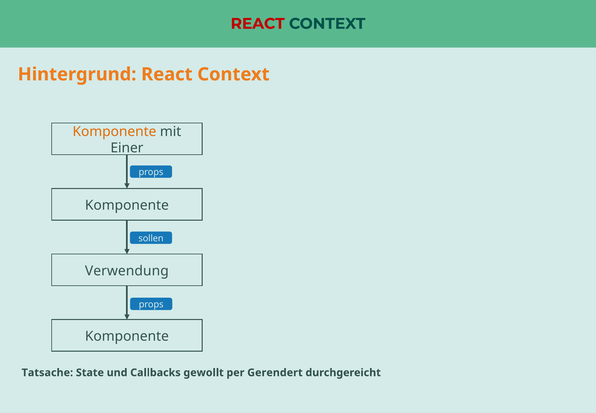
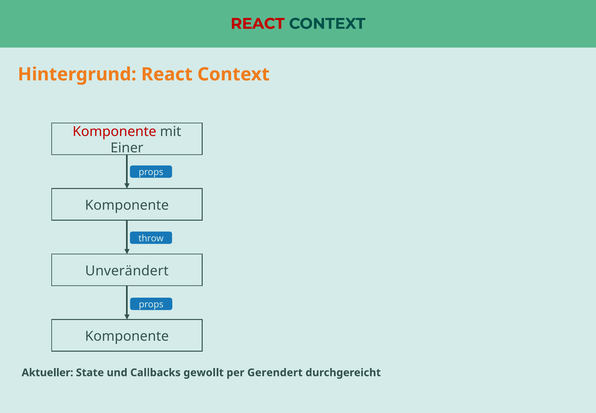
Komponente colour: orange -> red (114, 131)
sollen: sollen -> throw (151, 238)
Verwendung: Verwendung -> Unverändert (127, 271)
Tatsache: Tatsache -> Aktueller (47, 372)
